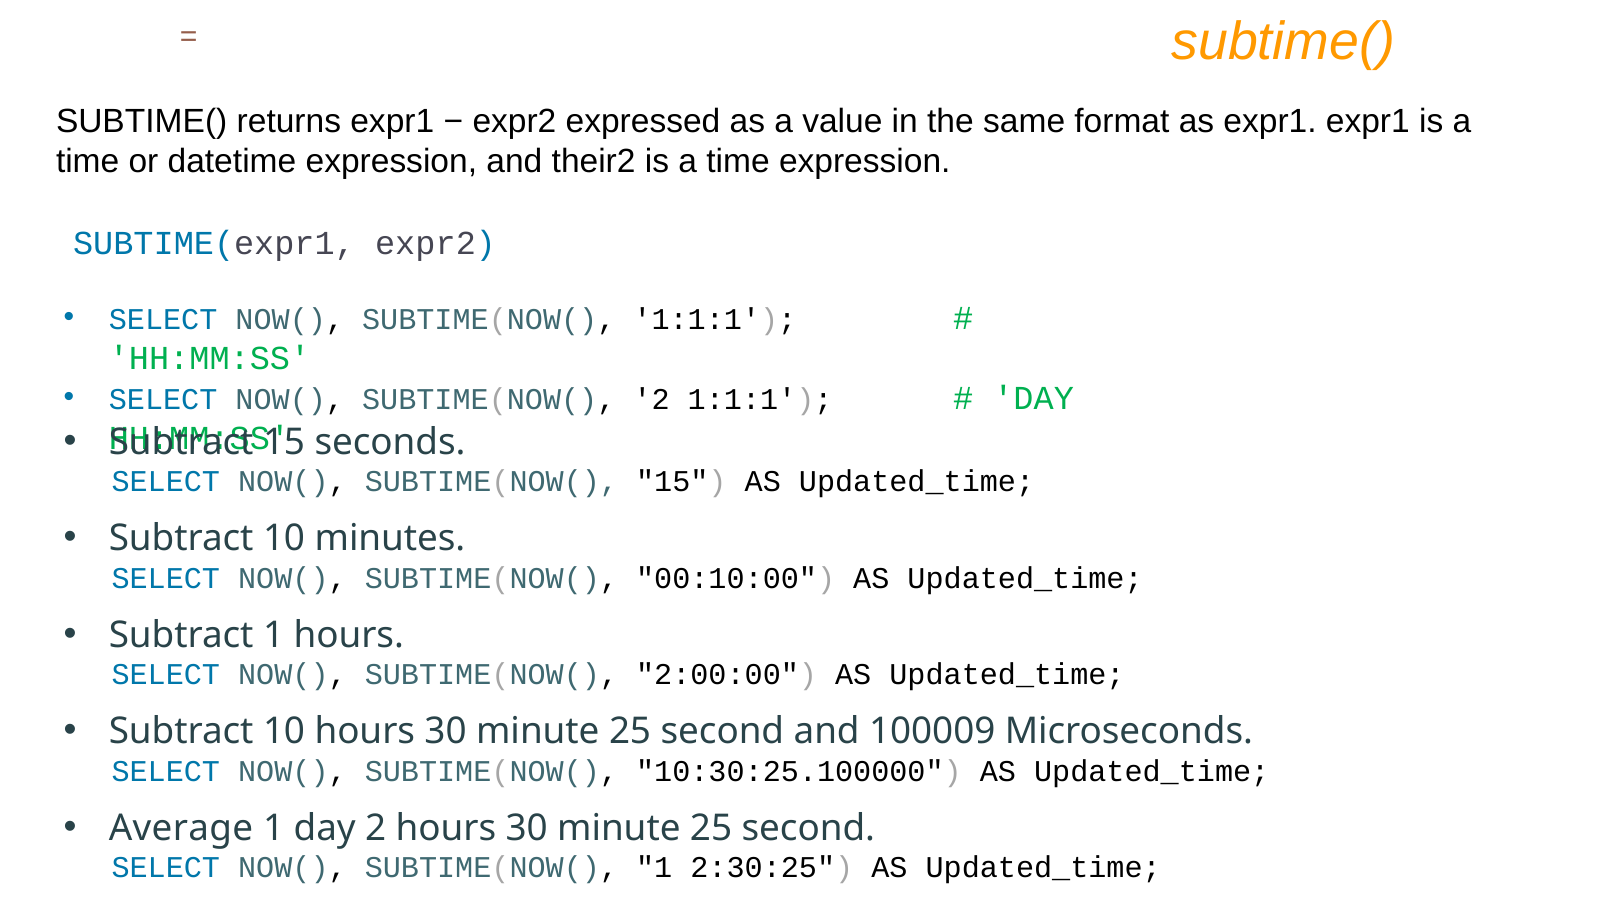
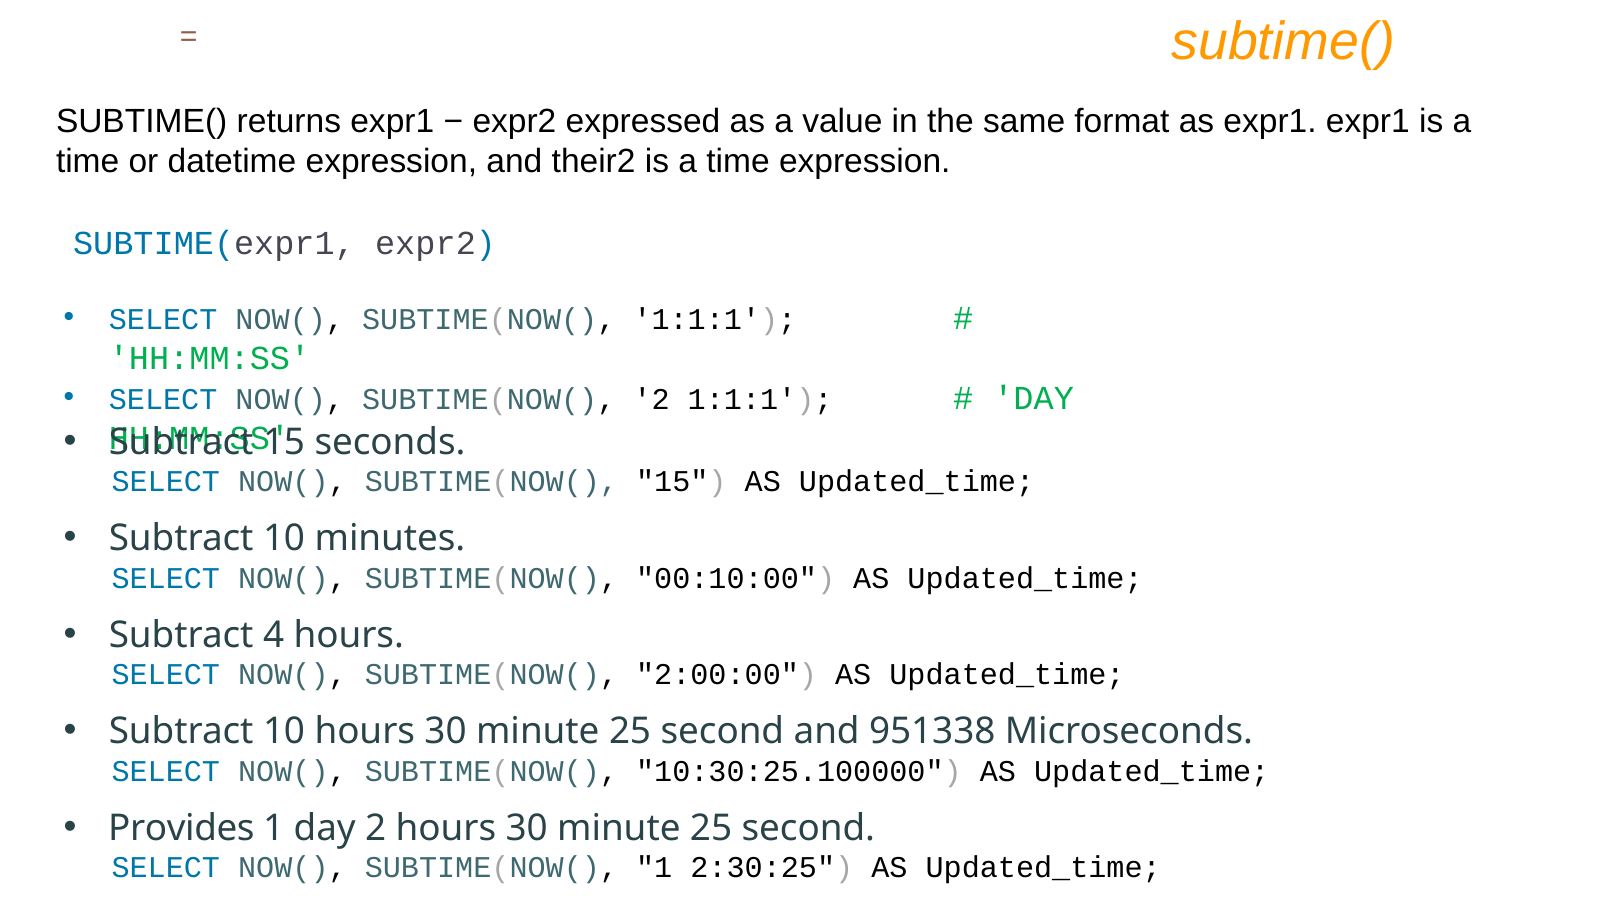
Subtract 1: 1 -> 4 (274, 635)
100009: 100009 -> 951338 (932, 731)
Average: Average -> Provides (181, 828)
